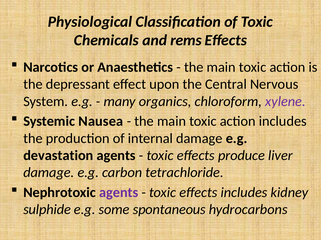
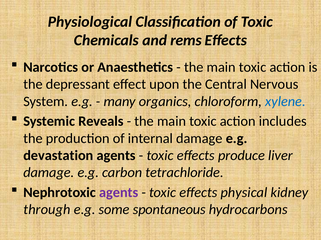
xylene colour: purple -> blue (285, 102)
Nausea: Nausea -> Reveals (101, 122)
effects includes: includes -> physical (244, 193)
sulphide: sulphide -> through (47, 210)
